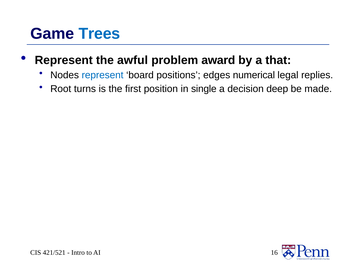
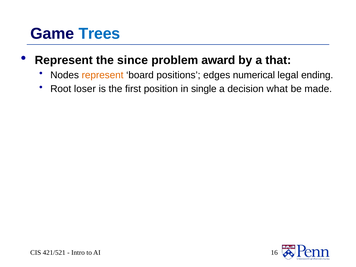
awful: awful -> since (133, 60)
represent colour: blue -> orange (103, 75)
replies: replies -> ending (317, 75)
turns: turns -> loser (85, 89)
deep: deep -> what (277, 89)
